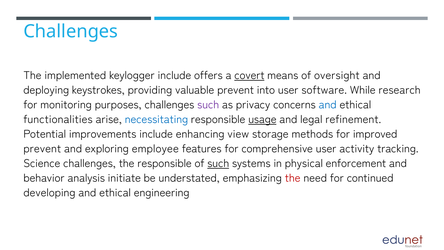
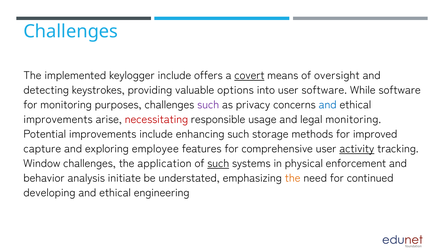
deploying: deploying -> detecting (46, 90)
valuable prevent: prevent -> options (235, 90)
While research: research -> software (400, 90)
functionalities: functionalities -> improvements (58, 119)
necessitating colour: blue -> red (156, 119)
usage underline: present -> none (262, 119)
legal refinement: refinement -> monitoring (353, 119)
enhancing view: view -> such (238, 134)
prevent: prevent -> capture (42, 149)
activity underline: none -> present (357, 149)
Science: Science -> Window (42, 163)
the responsible: responsible -> application (164, 163)
the colour: red -> orange (293, 178)
